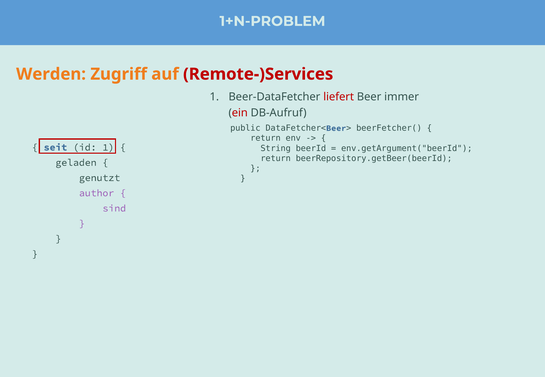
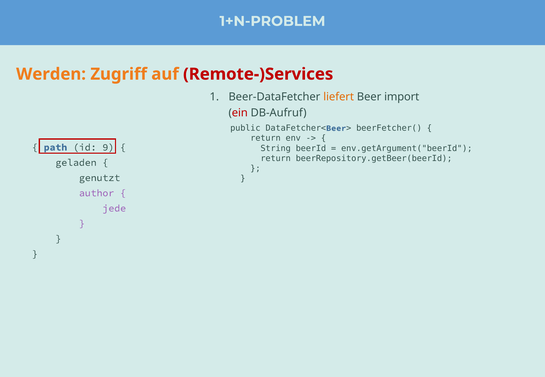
liefert colour: red -> orange (339, 97)
immer: immer -> import (402, 97)
seit: seit -> path (55, 147)
id 1: 1 -> 9 (108, 147)
sind: sind -> jede (114, 208)
